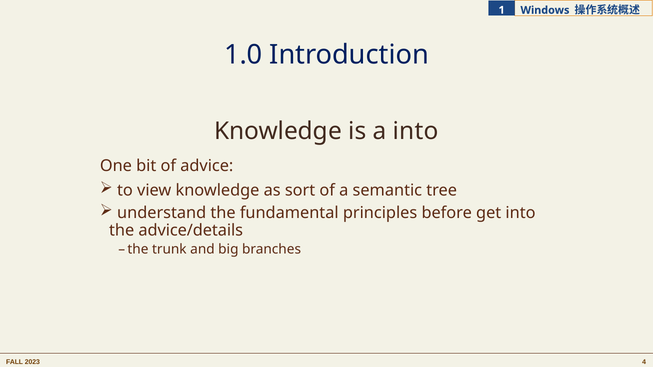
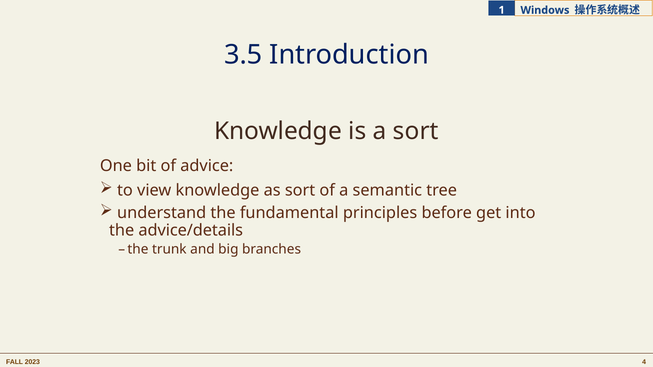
1.0: 1.0 -> 3.5 (243, 55)
a into: into -> sort (416, 131)
